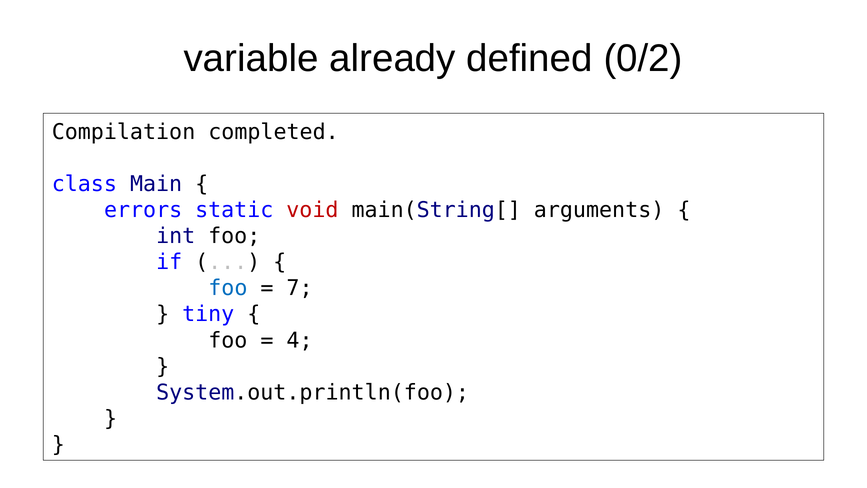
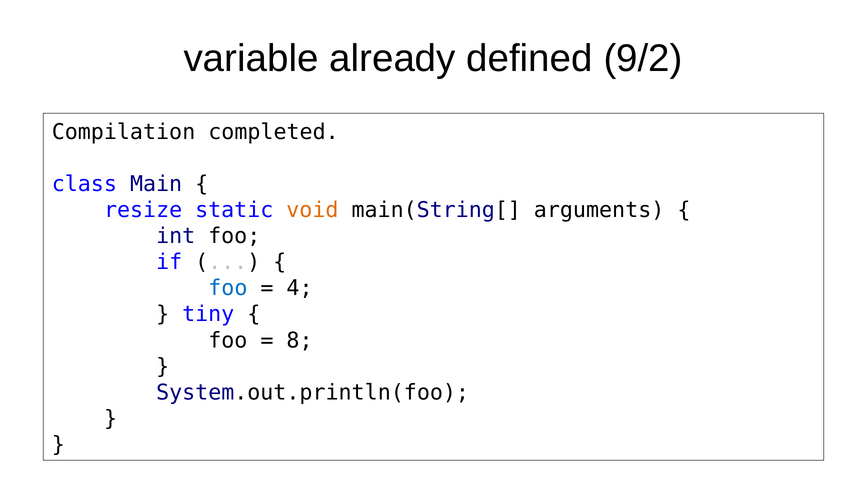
0/2: 0/2 -> 9/2 (643, 58)
errors: errors -> resize (143, 210)
void colour: red -> orange (312, 210)
7: 7 -> 4 (300, 288)
4: 4 -> 8 (300, 340)
